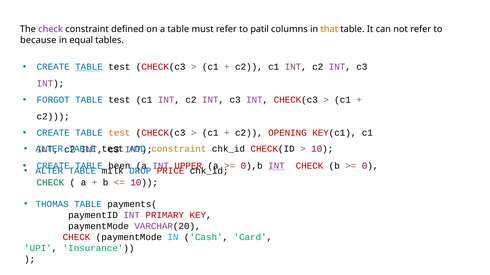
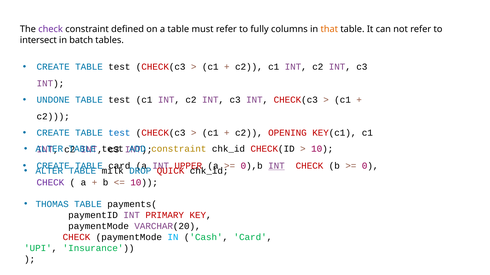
patil: patil -> fully (260, 29)
because: because -> intersect (38, 40)
equal: equal -> batch (81, 40)
TABLE underline: present -> none (89, 67)
FORGOT: FORGOT -> UNDONE (53, 100)
test colour: orange -> blue (119, 133)
been: been -> card (119, 166)
PRICE: PRICE -> QUICK (171, 171)
CHECK colour: green -> purple (50, 183)
